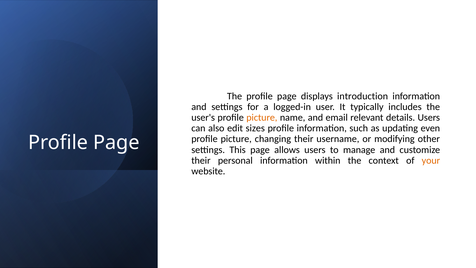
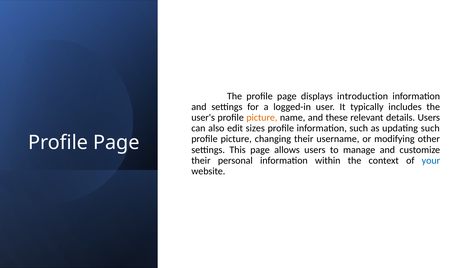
email: email -> these (337, 117)
updating even: even -> such (430, 128)
your colour: orange -> blue (431, 160)
